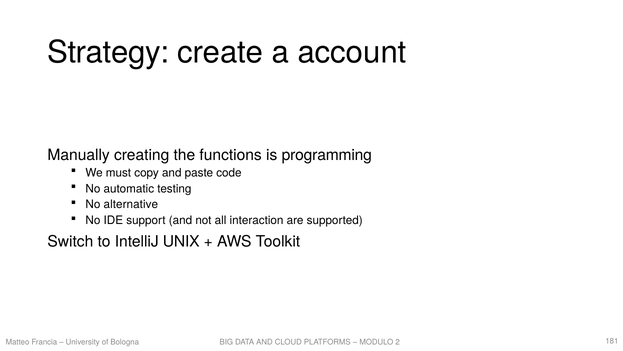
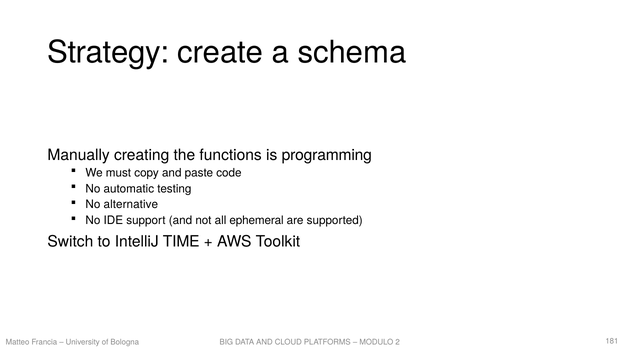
account: account -> schema (352, 52)
interaction: interaction -> ephemeral (257, 220)
UNIX: UNIX -> TIME (181, 241)
